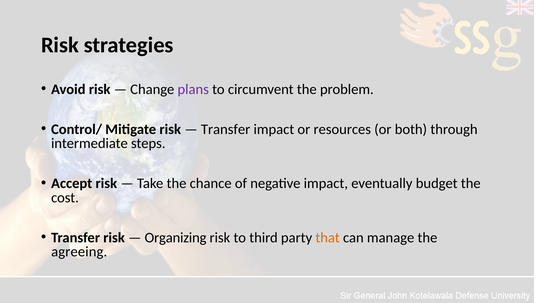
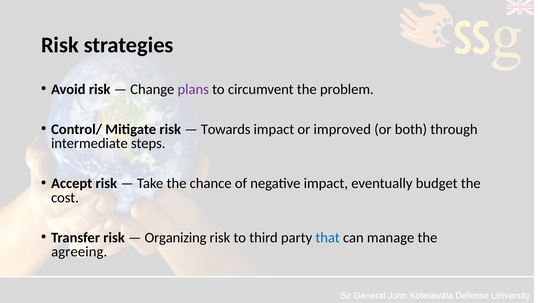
Transfer: Transfer -> Towards (226, 129)
resources: resources -> improved (342, 129)
that colour: orange -> blue (328, 237)
